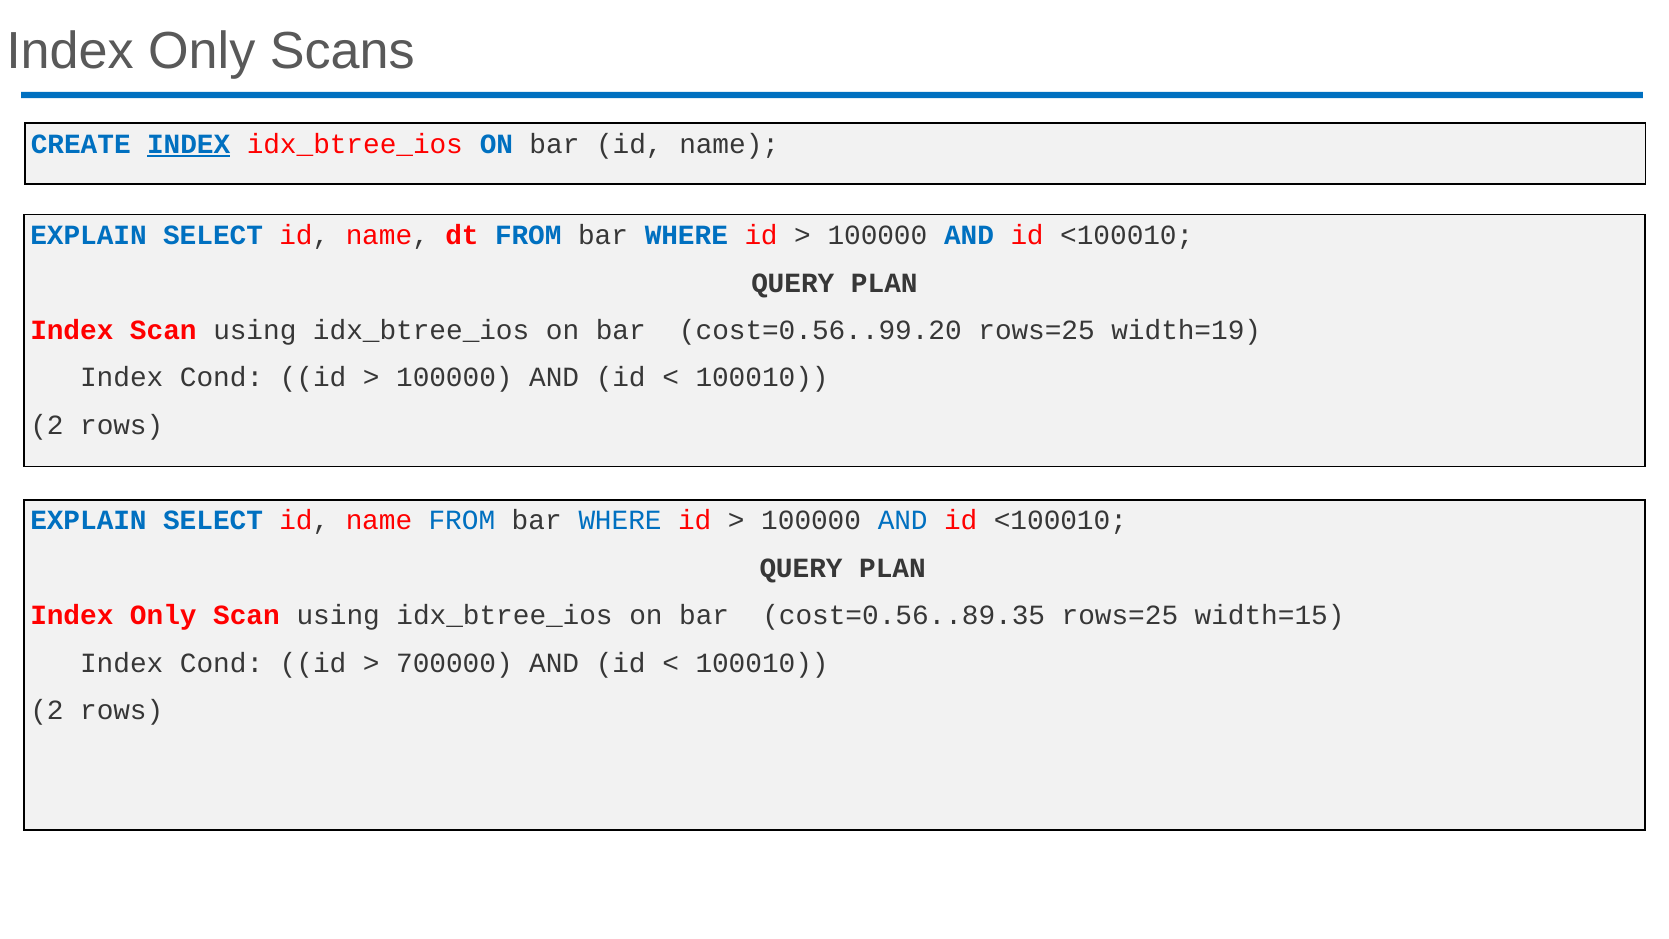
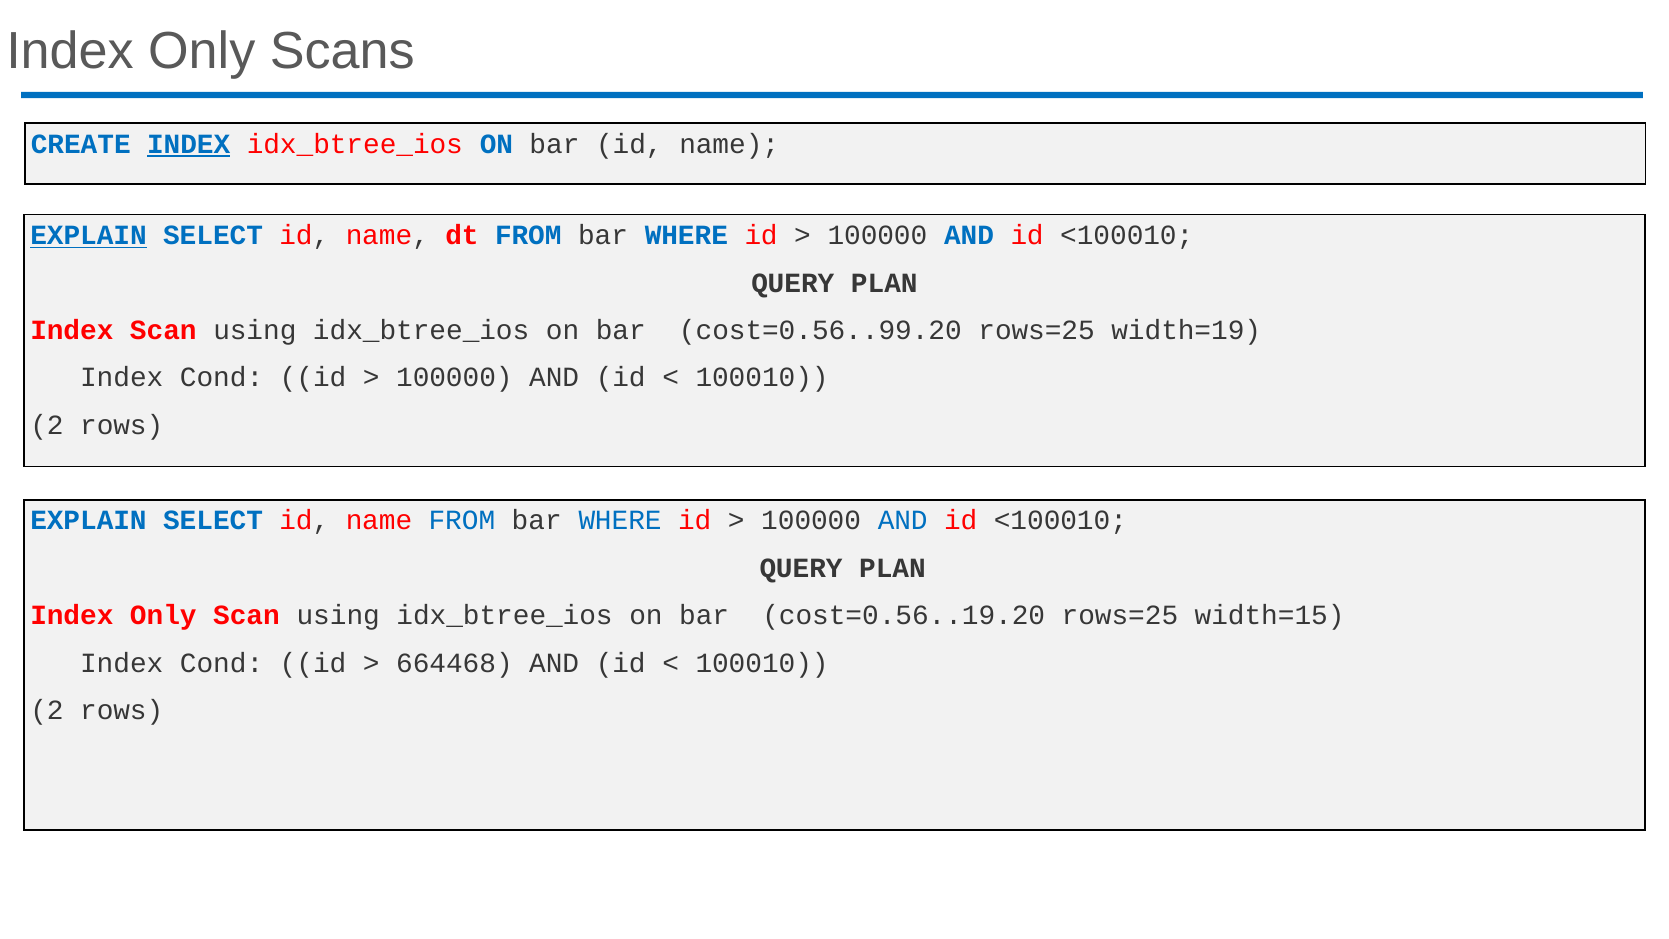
EXPLAIN underline: none -> present (89, 236)
cost=0.56..89.35: cost=0.56..89.35 -> cost=0.56..19.20 (904, 616)
700000: 700000 -> 664468 (454, 663)
